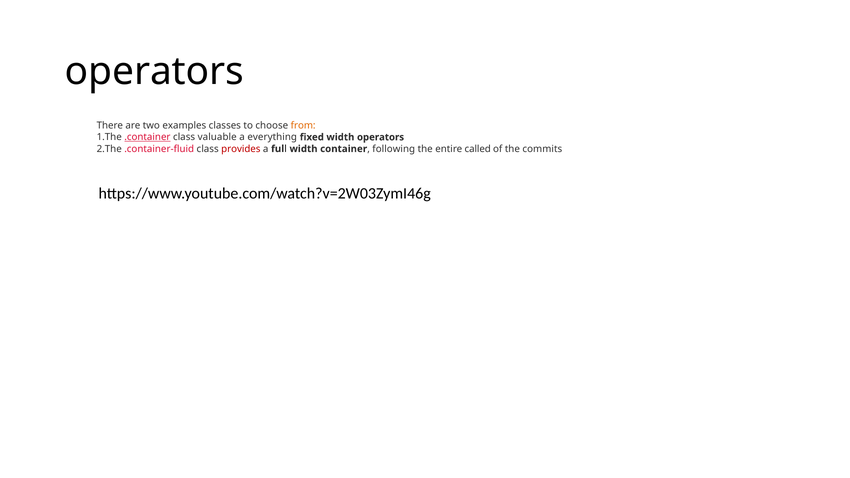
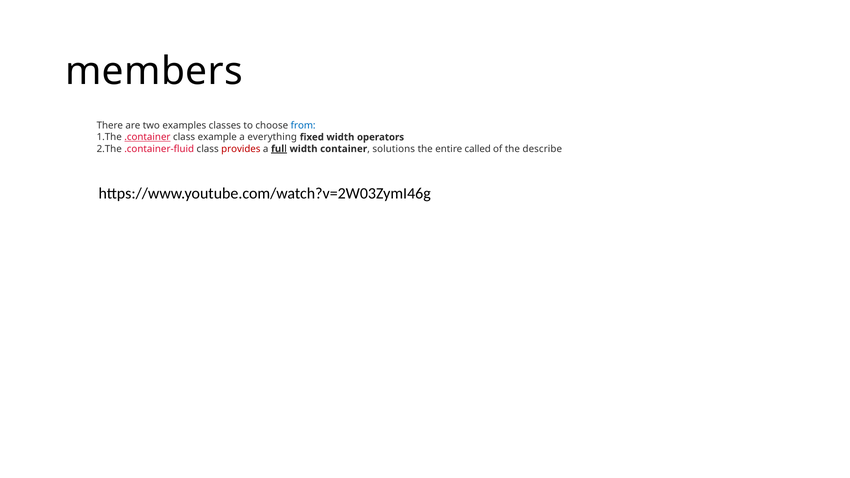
operators: operators -> members (154, 71)
from colour: orange -> blue (303, 125)
valuable: valuable -> example (217, 137)
full underline: none -> present (279, 149)
following: following -> solutions (394, 149)
commits: commits -> describe (542, 149)
